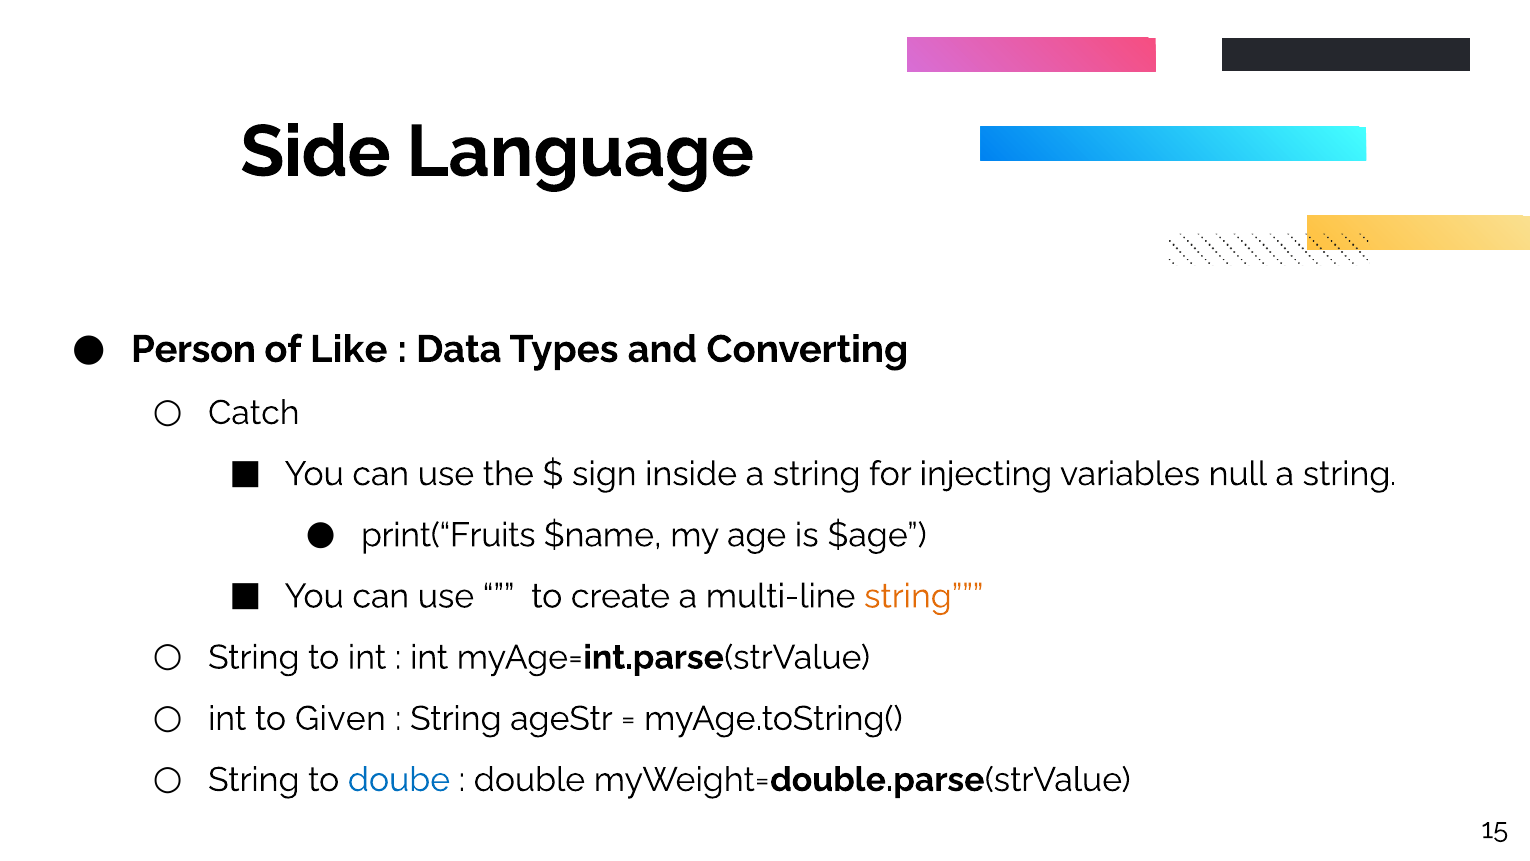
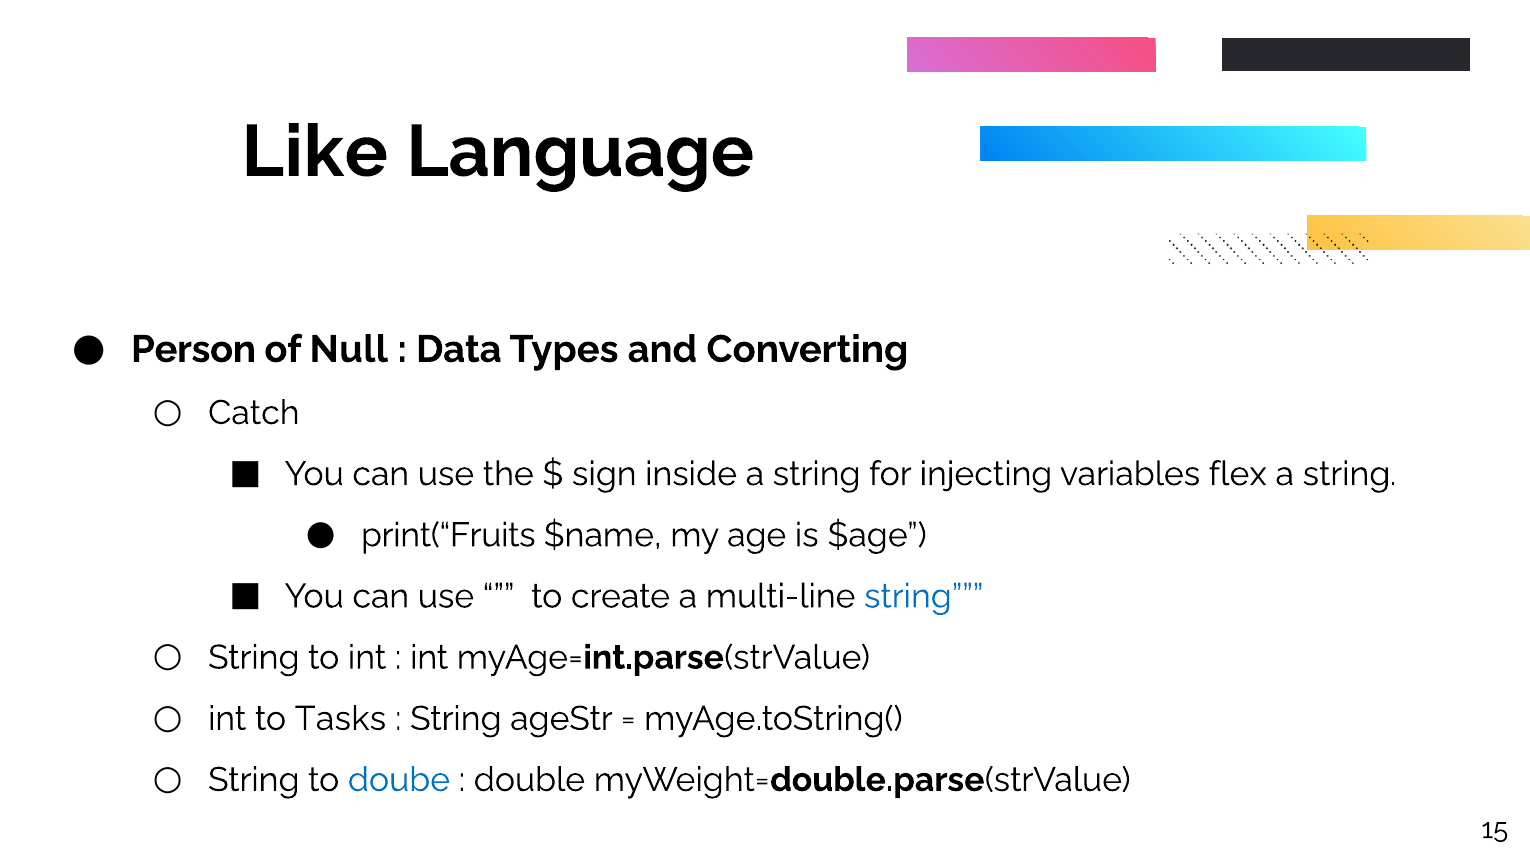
Side: Side -> Like (315, 152)
Like: Like -> Null (349, 349)
null: null -> flex (1238, 474)
string colour: orange -> blue (924, 596)
Given: Given -> Tasks (340, 718)
